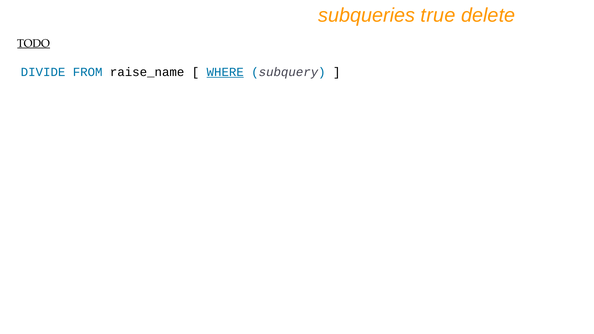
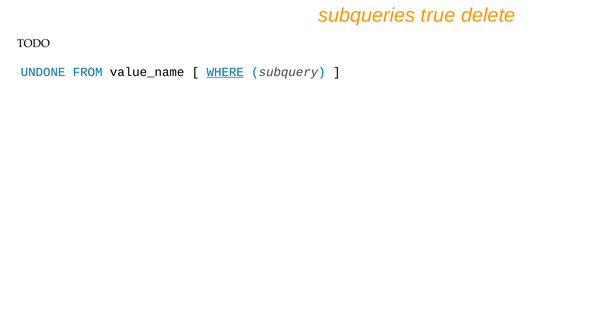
TODO underline: present -> none (34, 43)
DIVIDE: DIVIDE -> UNDONE (43, 72)
raise_name: raise_name -> value_name (147, 72)
